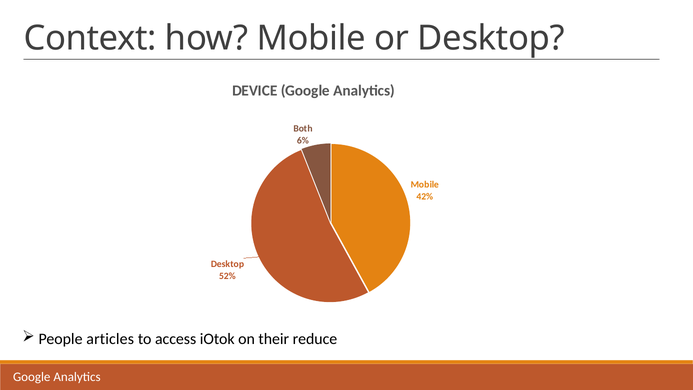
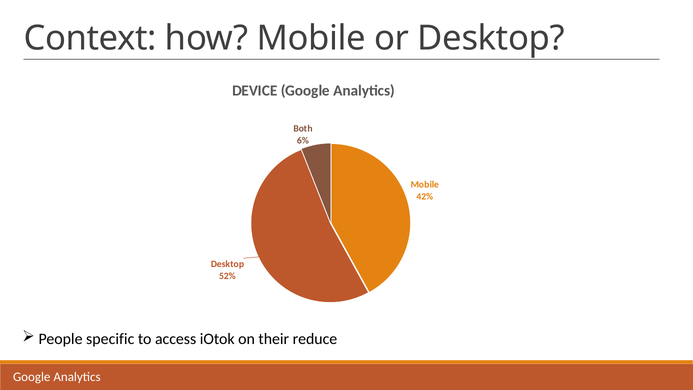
articles: articles -> specific (110, 339)
